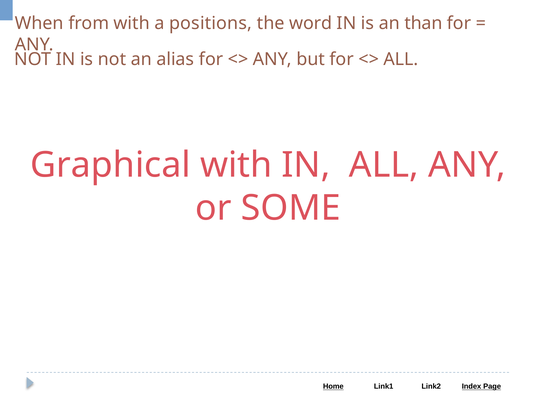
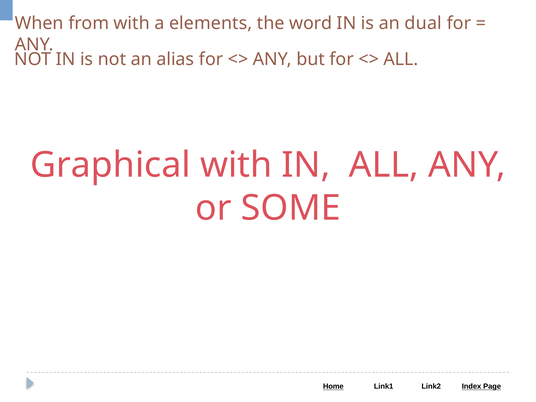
positions: positions -> elements (211, 23)
than: than -> dual (423, 23)
